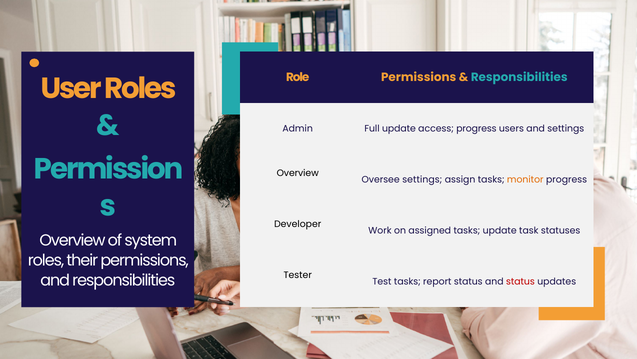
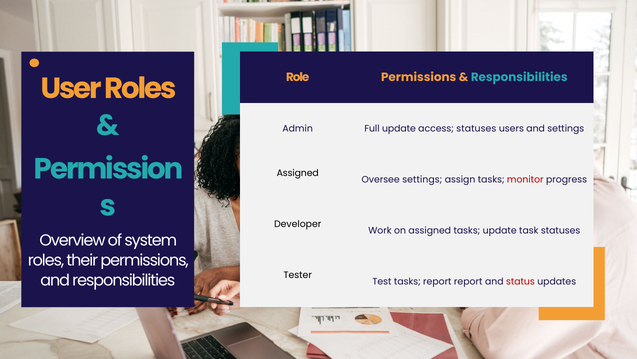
access progress: progress -> statuses (476, 128)
Overview: Overview -> Assigned (298, 173)
monitor colour: orange -> red (525, 179)
report status: status -> report (468, 281)
